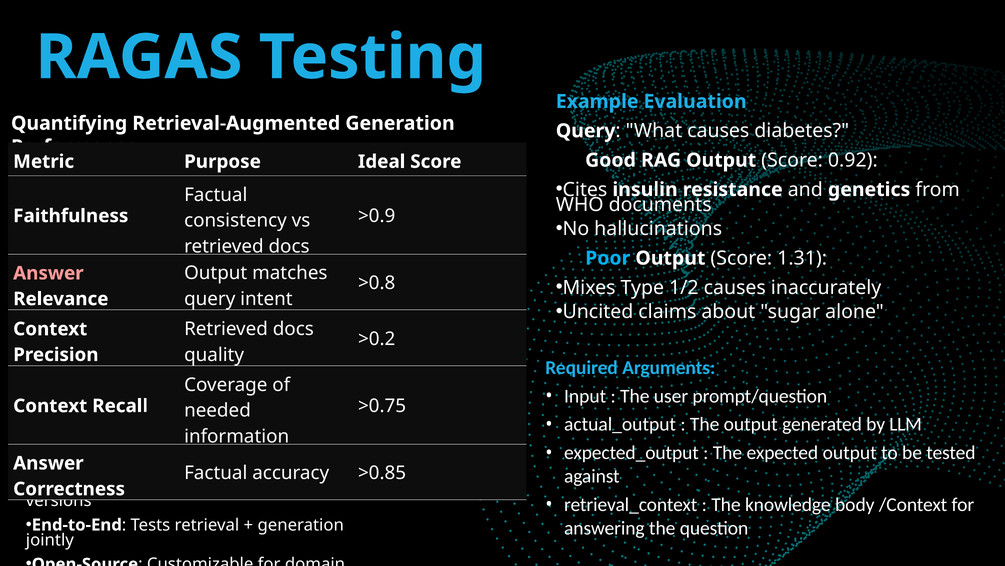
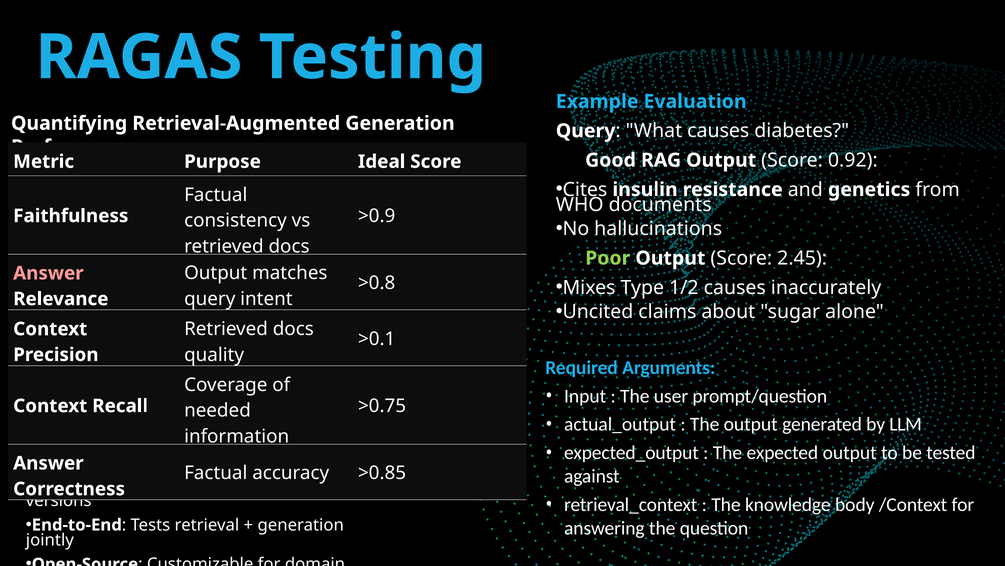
Poor colour: light blue -> light green (608, 258)
1.31: 1.31 -> 2.45 (802, 258)
>0.2: >0.2 -> >0.1 (377, 338)
